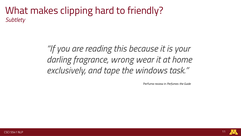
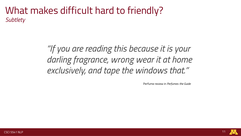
clipping: clipping -> difficult (77, 11)
task: task -> that (179, 70)
